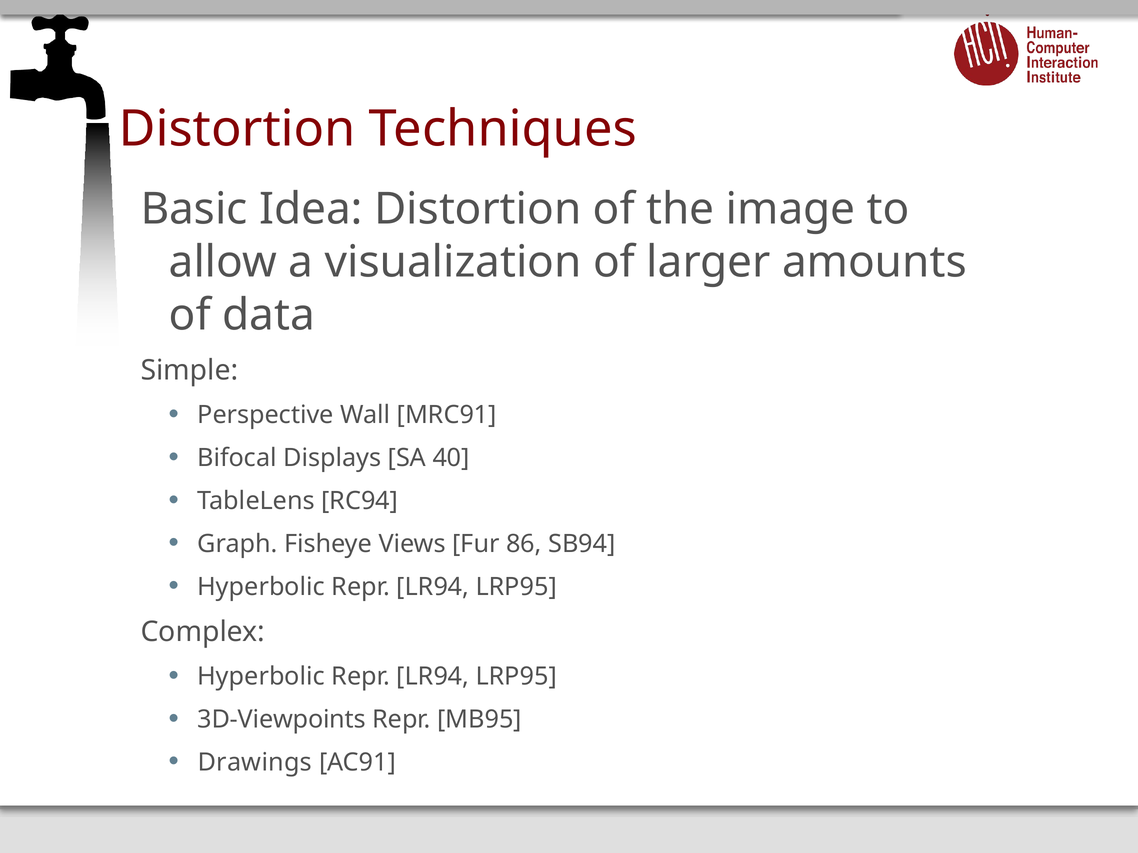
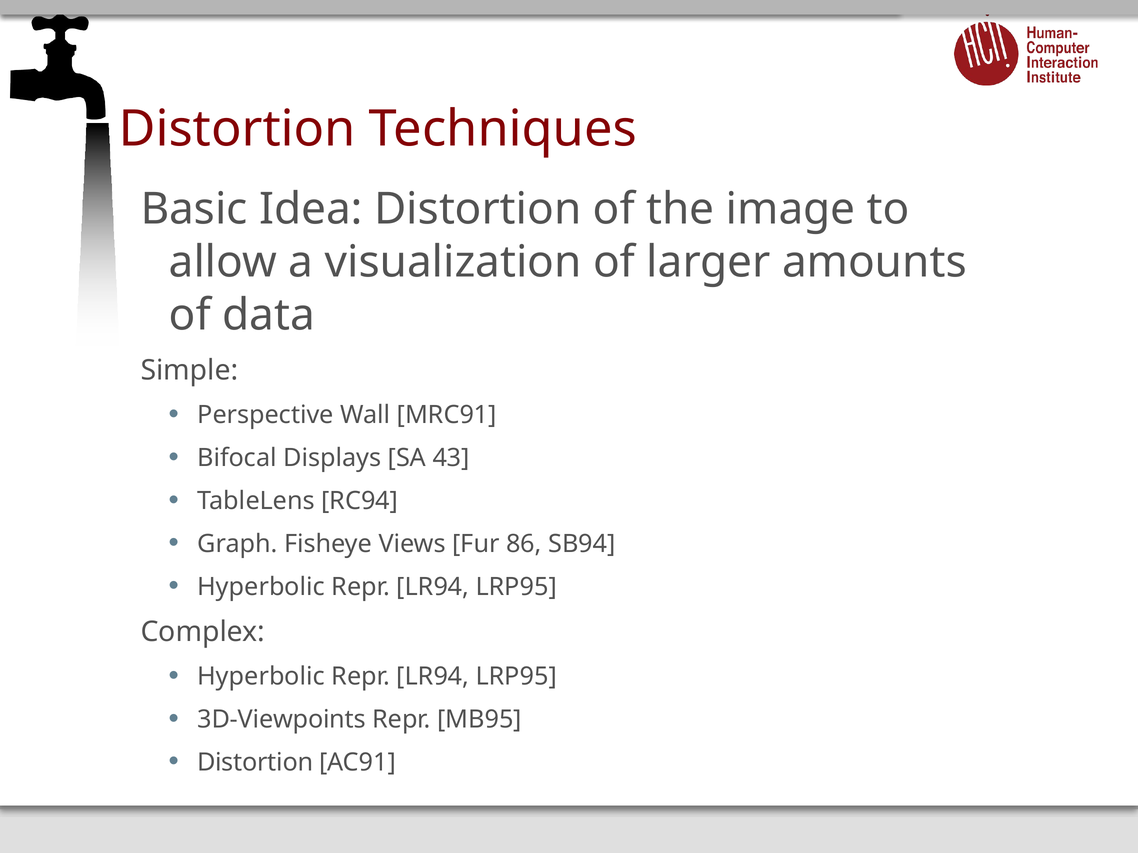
40: 40 -> 43 (451, 458)
Drawings: Drawings -> Distortion (255, 763)
